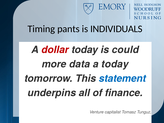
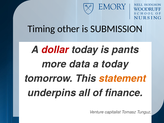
pants: pants -> other (68, 29)
INDIVIDUALS: INDIVIDUALS -> SUBMISSION (116, 29)
could: could -> pants (125, 50)
statement colour: blue -> orange (122, 78)
